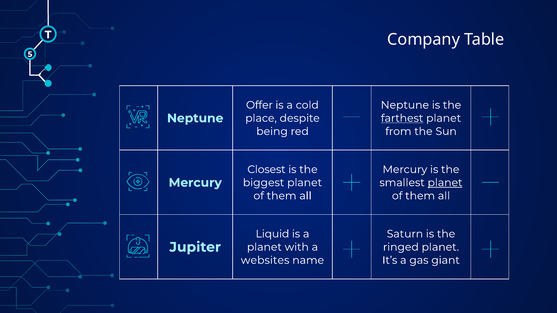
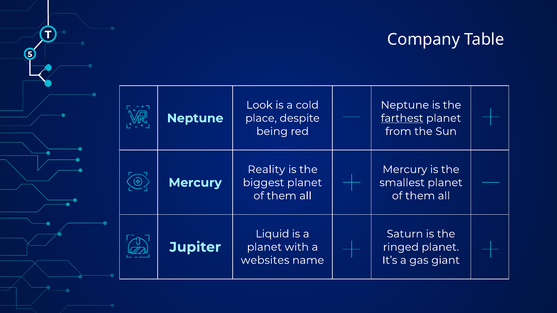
Offer: Offer -> Look (259, 105)
Closest: Closest -> Reality (266, 170)
planet underline: present -> none (445, 183)
